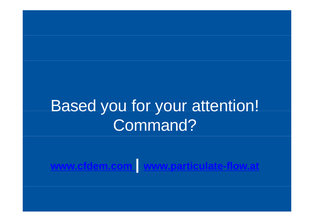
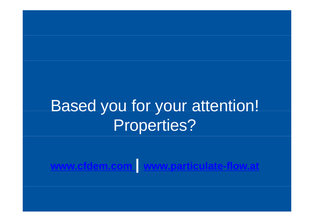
Command: Command -> Properties (155, 126)
